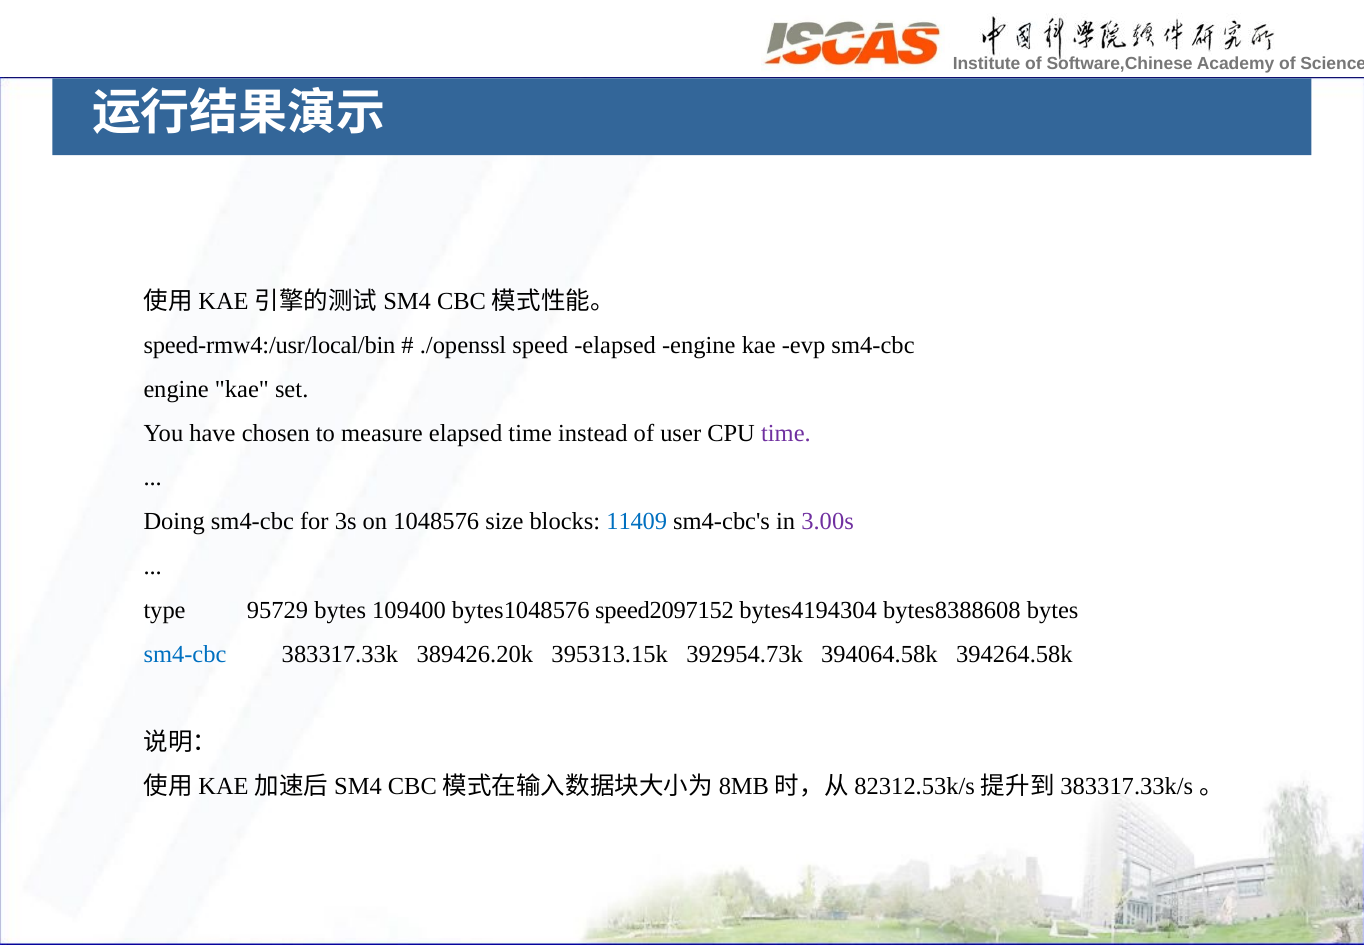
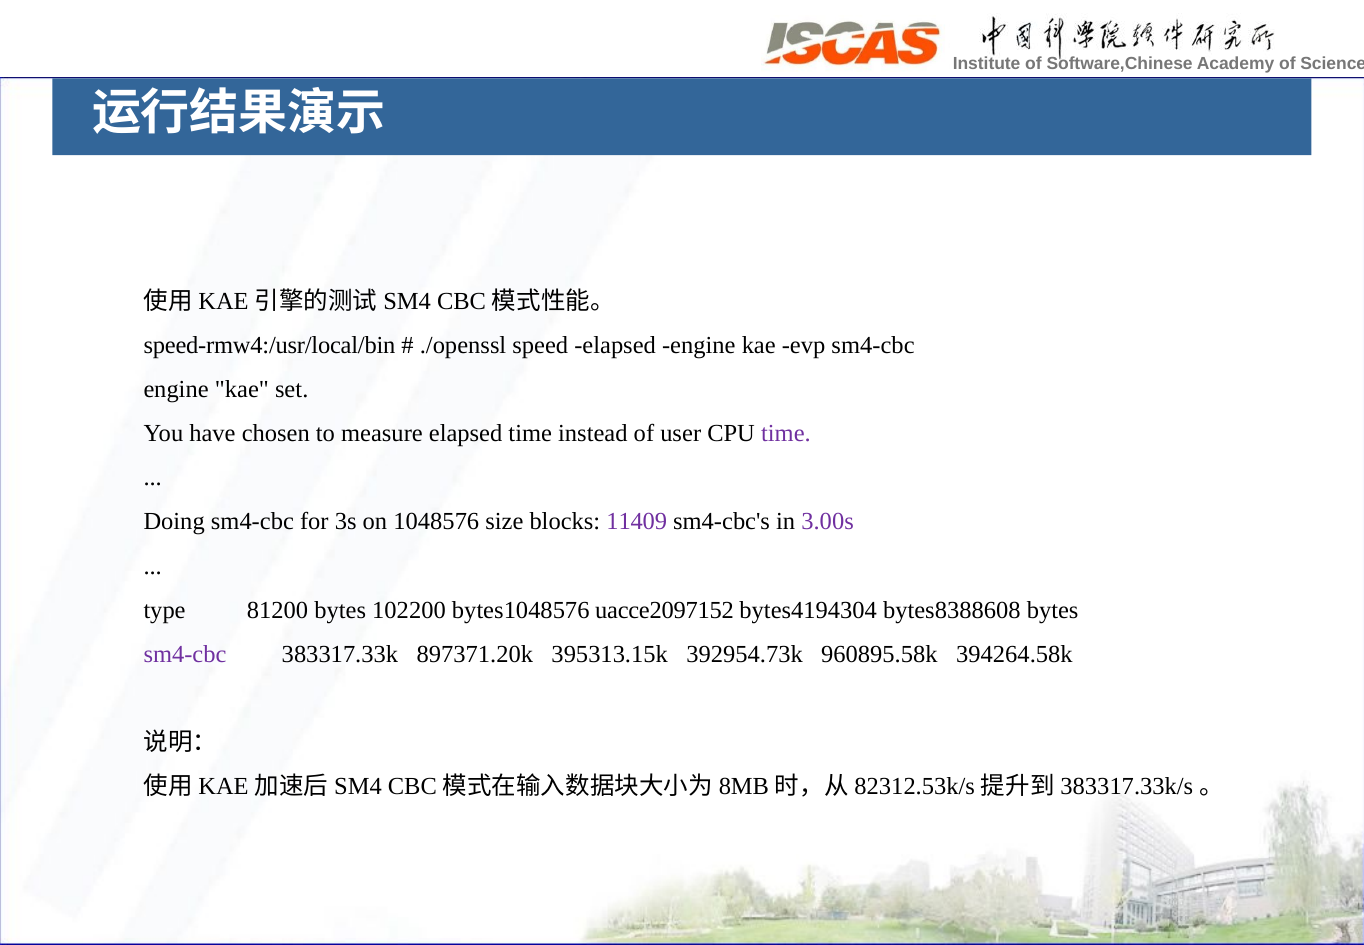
11409 colour: blue -> purple (637, 521)
95729: 95729 -> 81200 (277, 610)
109400: 109400 -> 102200 (409, 610)
speed2097152: speed2097152 -> uacce2097152 (665, 610)
sm4-cbc colour: blue -> purple (185, 654)
389426.20k: 389426.20k -> 897371.20k (475, 654)
394064.58k: 394064.58k -> 960895.58k (879, 654)
